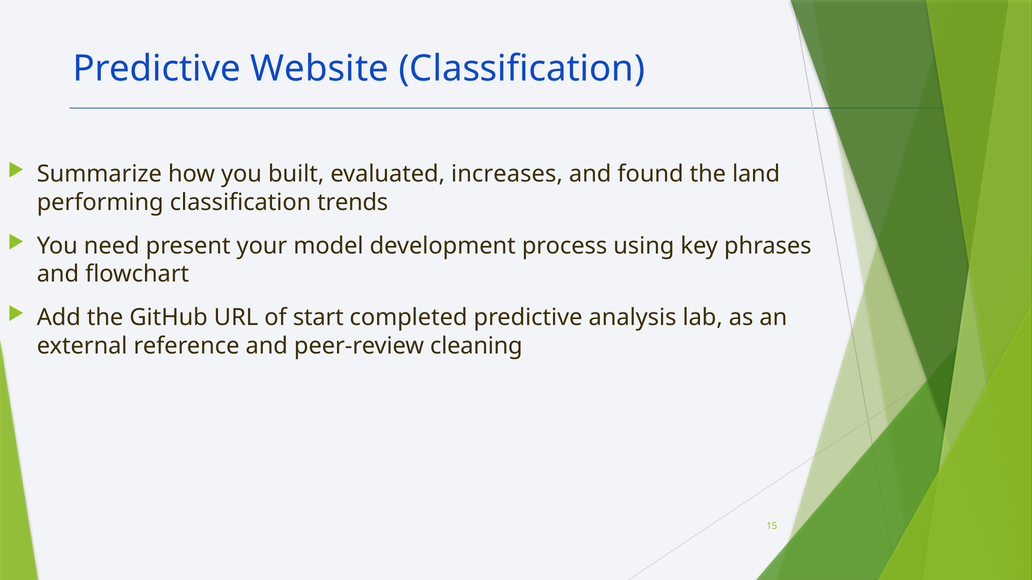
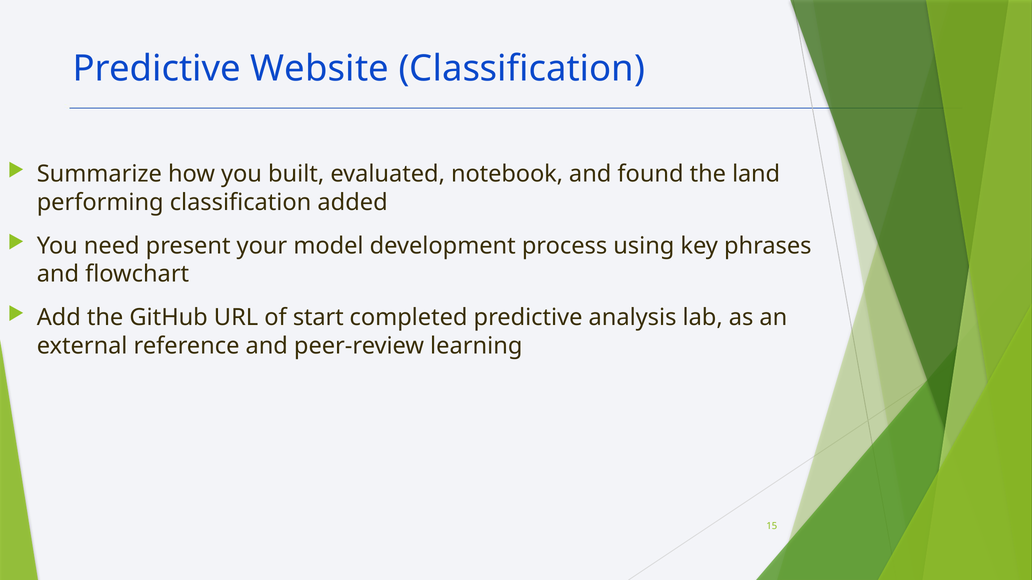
increases: increases -> notebook (507, 174)
trends: trends -> added (353, 203)
cleaning: cleaning -> learning (476, 346)
